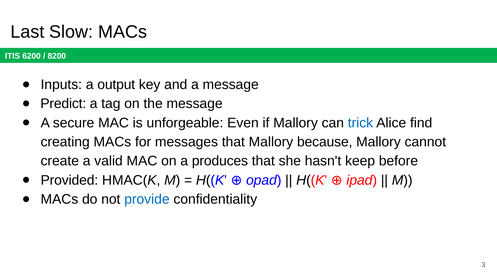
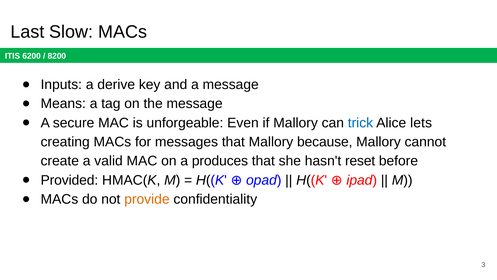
output: output -> derive (116, 84)
Predict: Predict -> Means (63, 104)
find: find -> lets (421, 123)
keep: keep -> reset (360, 161)
provide colour: blue -> orange (147, 199)
